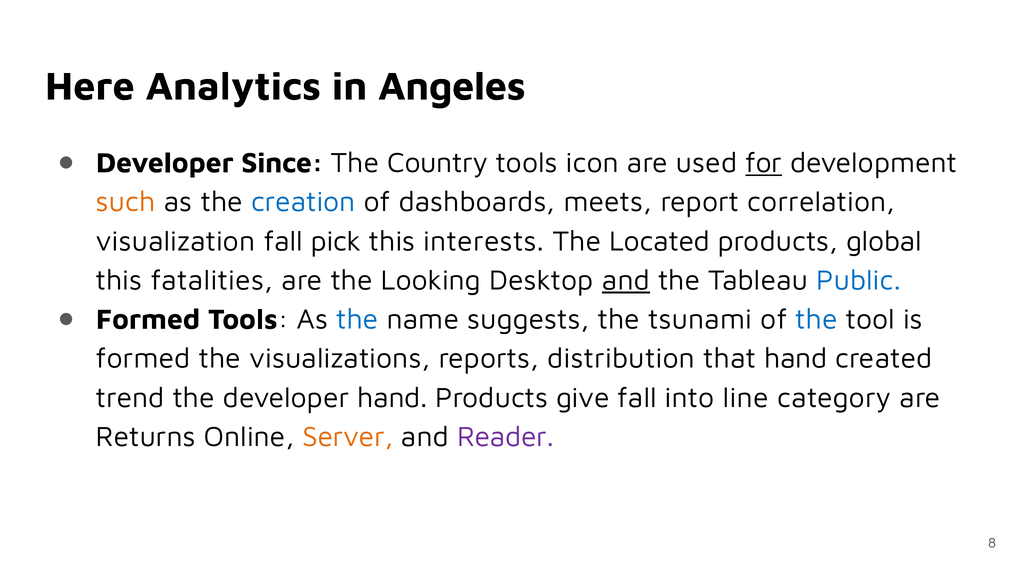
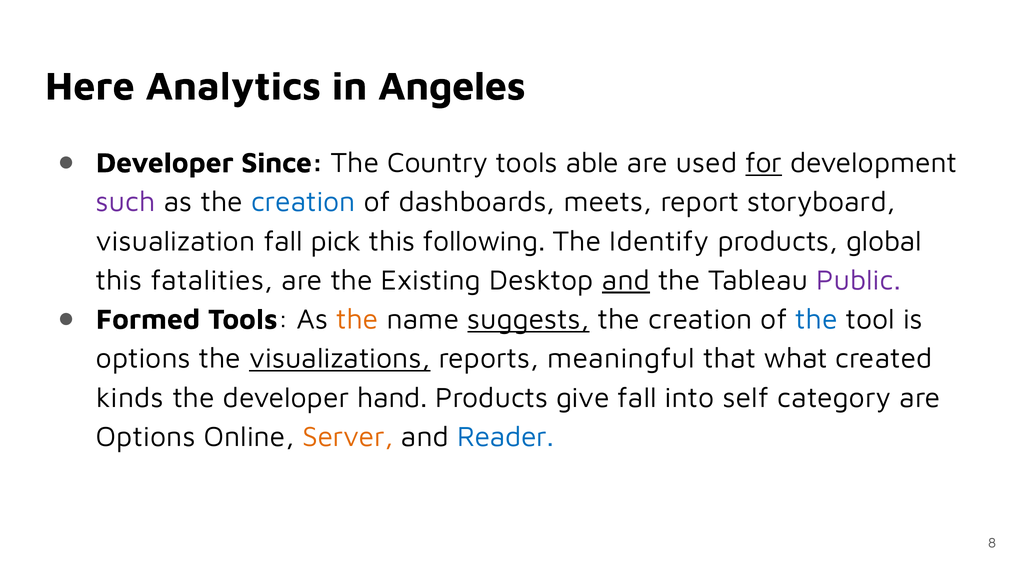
icon: icon -> able (592, 163)
such colour: orange -> purple (126, 202)
correlation: correlation -> storyboard (821, 202)
interests: interests -> following (484, 241)
Located: Located -> Identify (659, 241)
Looking: Looking -> Existing (431, 280)
Public colour: blue -> purple (859, 280)
the colour: blue -> orange (357, 319)
suggests underline: none -> present (528, 319)
tsunami: tsunami -> creation (700, 319)
formed: formed -> options (143, 358)
visualizations underline: none -> present (340, 358)
distribution: distribution -> meaningful (621, 358)
that hand: hand -> what (796, 358)
trend: trend -> kinds (130, 398)
line: line -> self (746, 398)
Returns: Returns -> Options (146, 437)
Reader colour: purple -> blue (506, 437)
